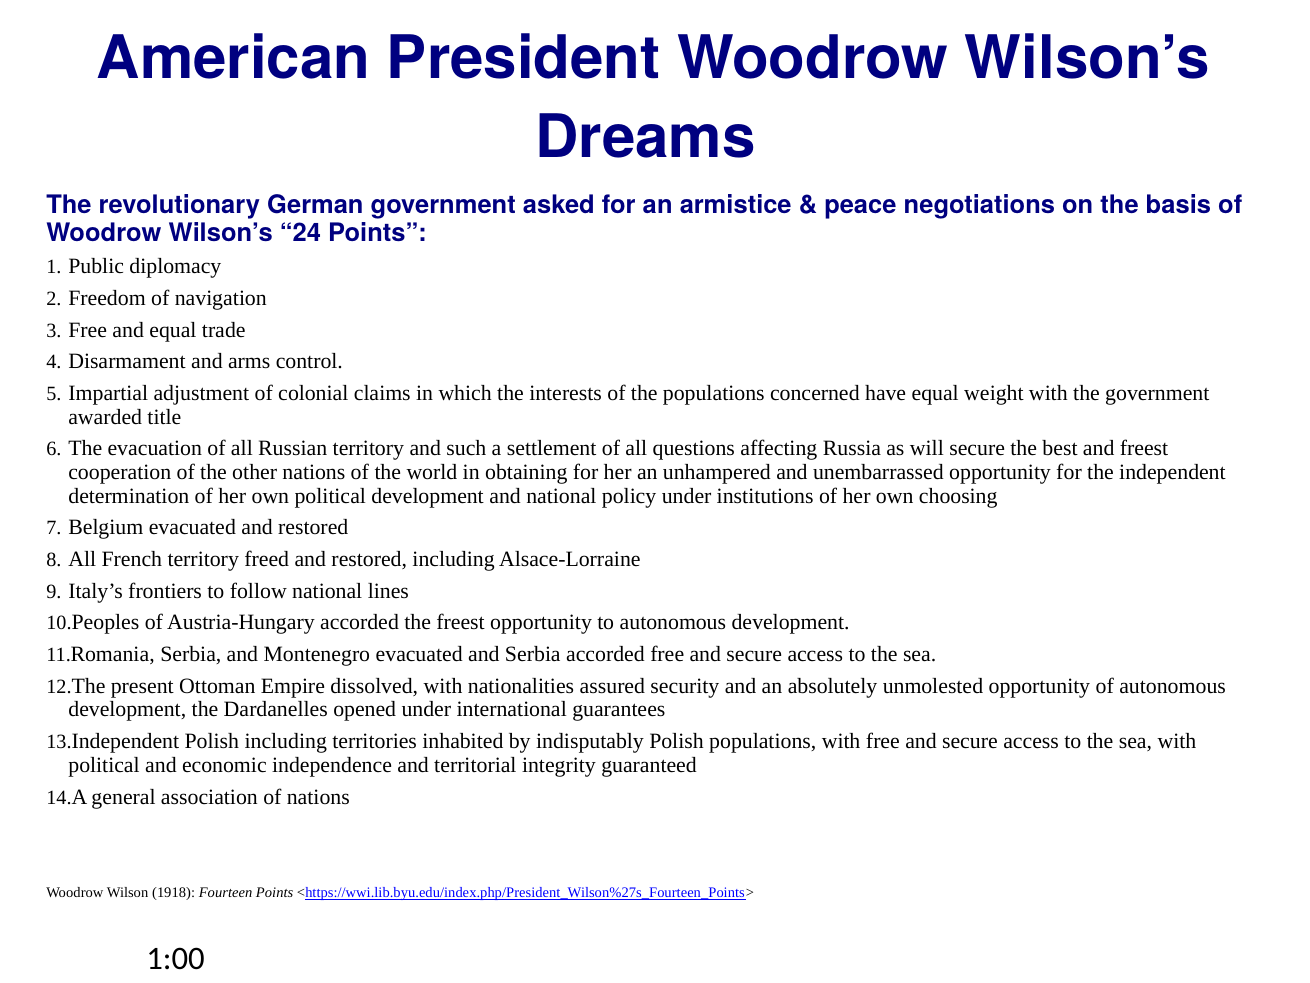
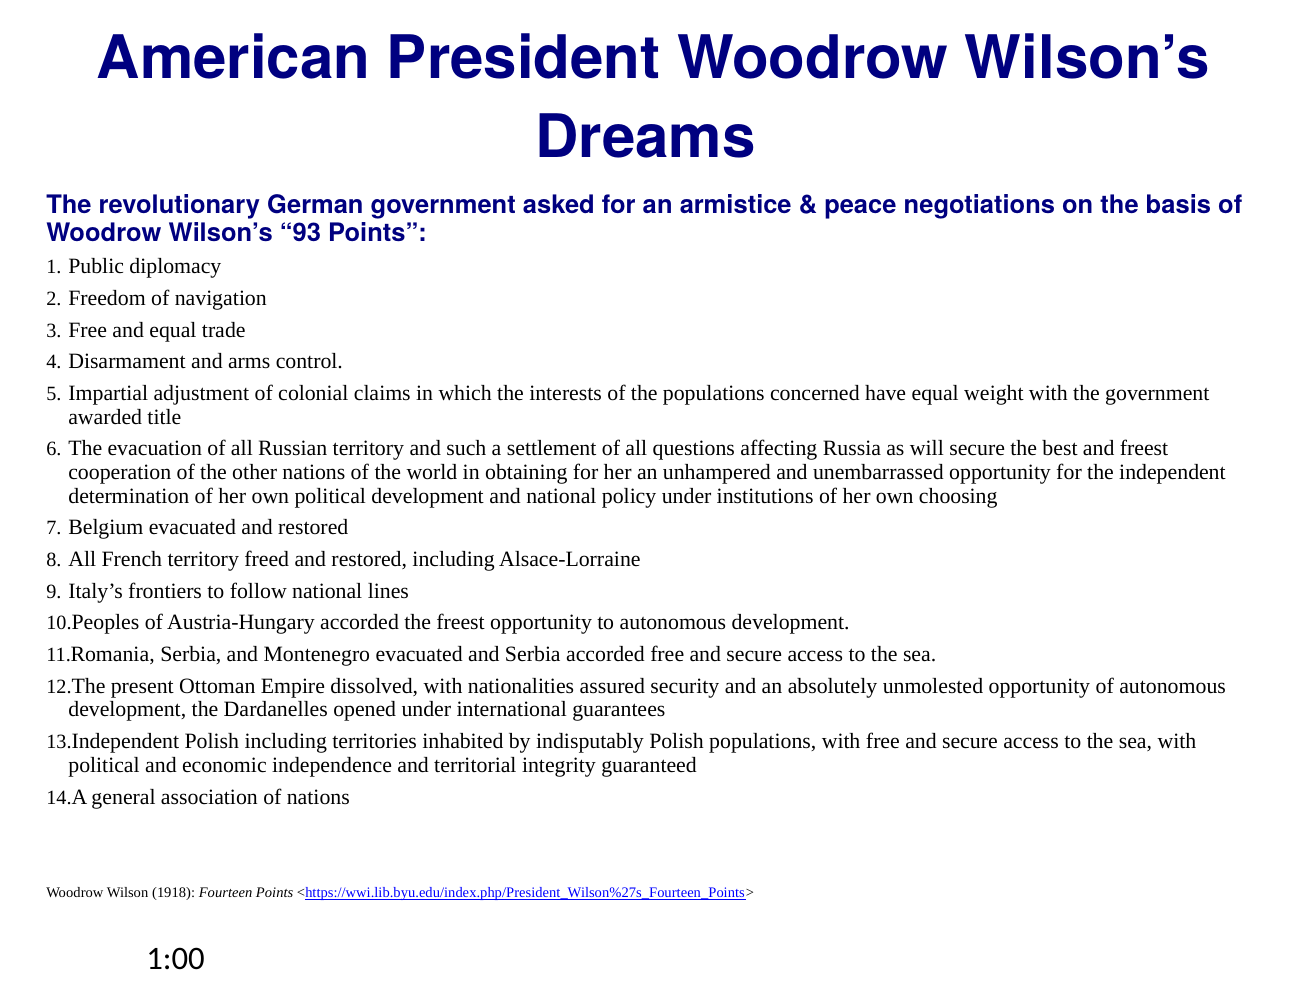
24: 24 -> 93 (300, 233)
